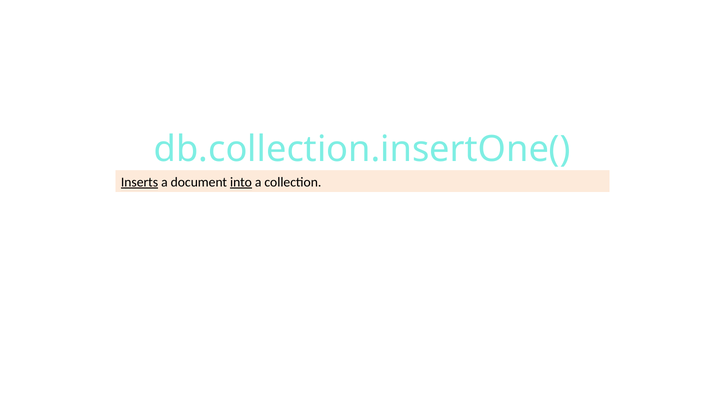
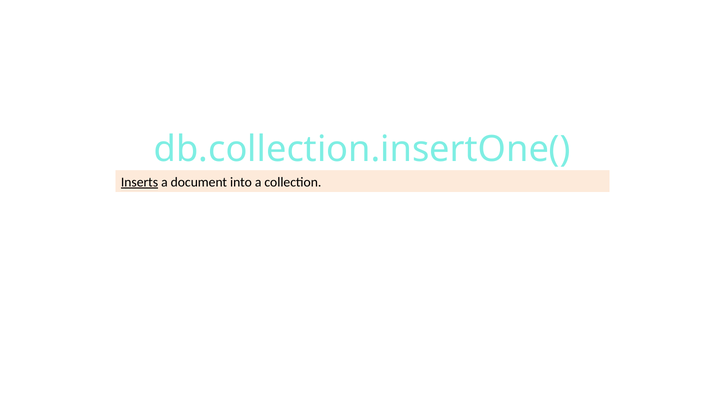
into underline: present -> none (241, 182)
